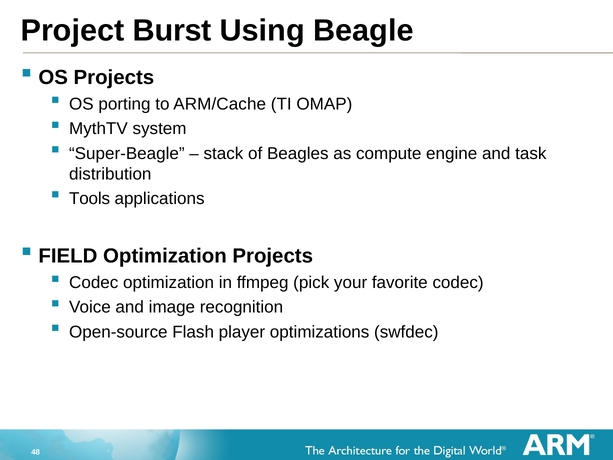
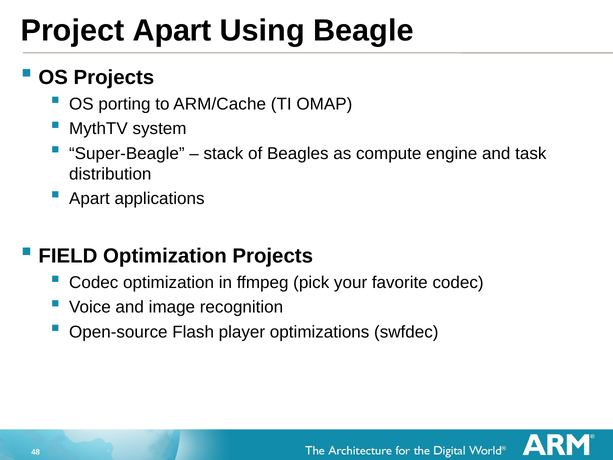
Project Burst: Burst -> Apart (172, 31)
Tools: Tools -> Apart (89, 199)
